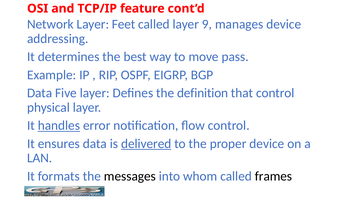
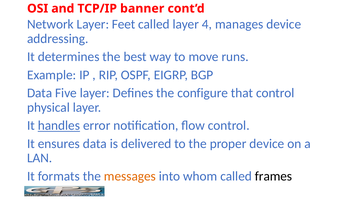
feature: feature -> banner (142, 8)
9: 9 -> 4 (207, 24)
pass: pass -> runs (235, 57)
definition: definition -> configure (203, 93)
delivered underline: present -> none (146, 143)
messages colour: black -> orange (130, 176)
